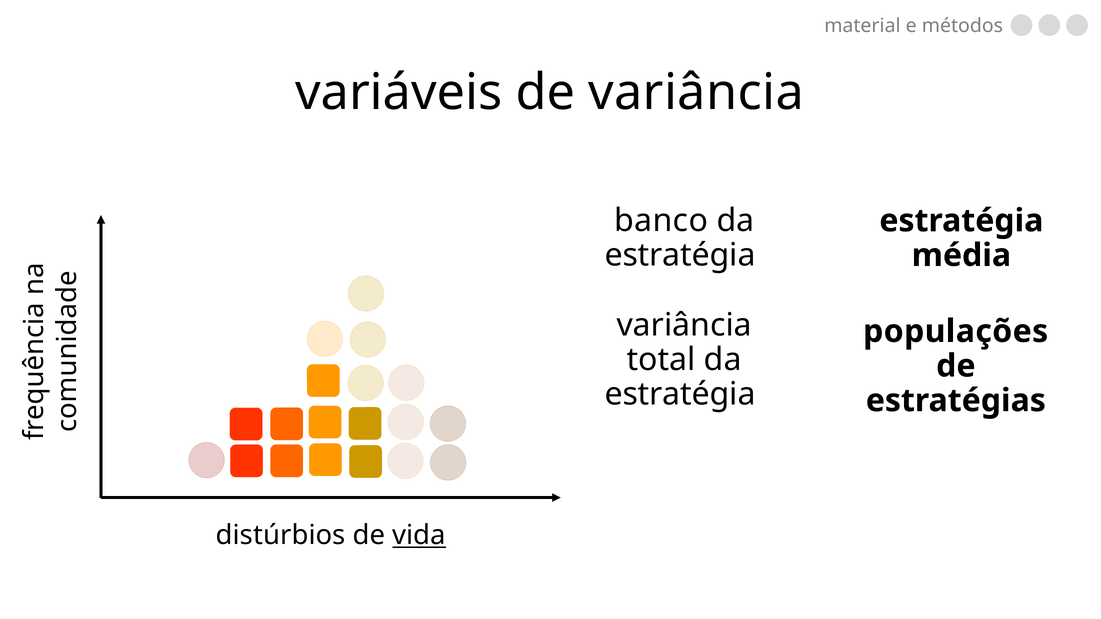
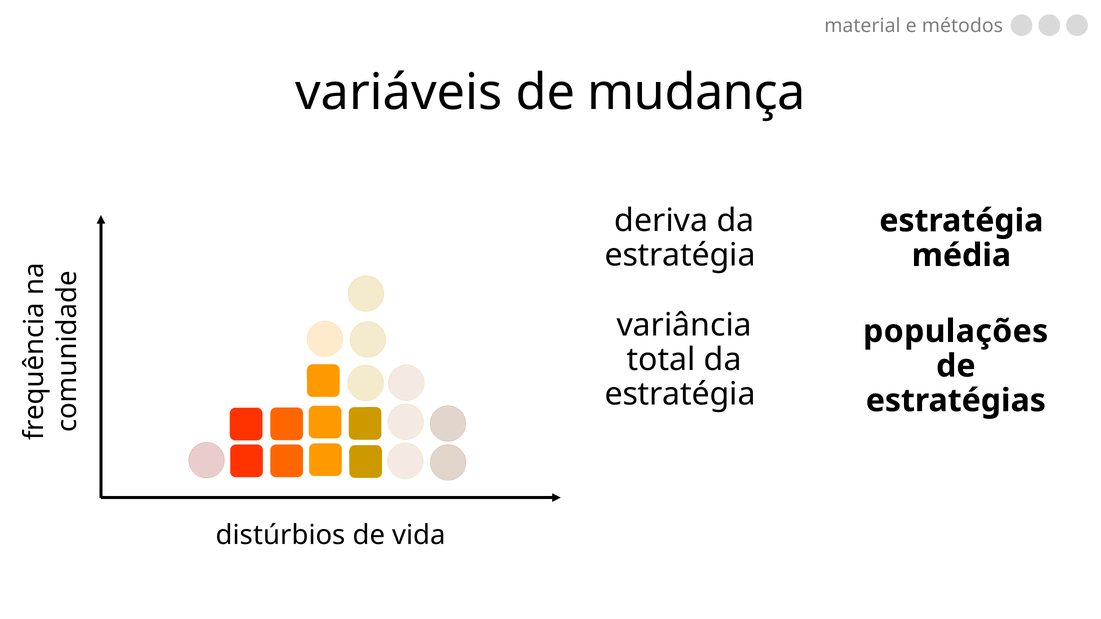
de variância: variância -> mudança (696, 92)
banco: banco -> deriva (661, 221)
vida underline: present -> none (419, 536)
